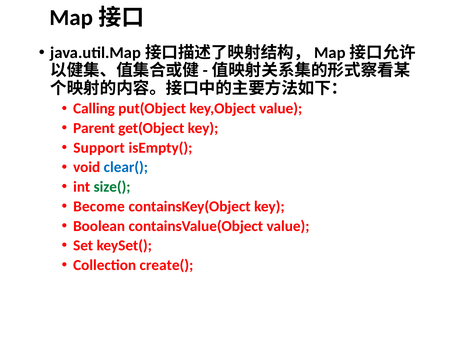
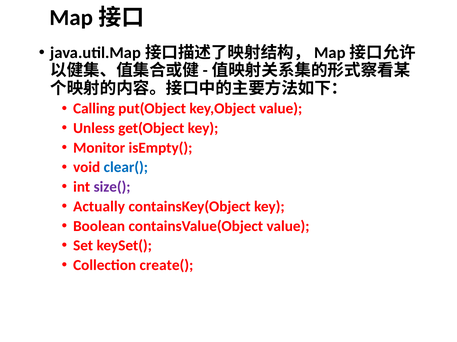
Parent: Parent -> Unless (94, 128)
Support: Support -> Monitor (99, 148)
size( colour: green -> purple (112, 187)
Become: Become -> Actually (99, 207)
